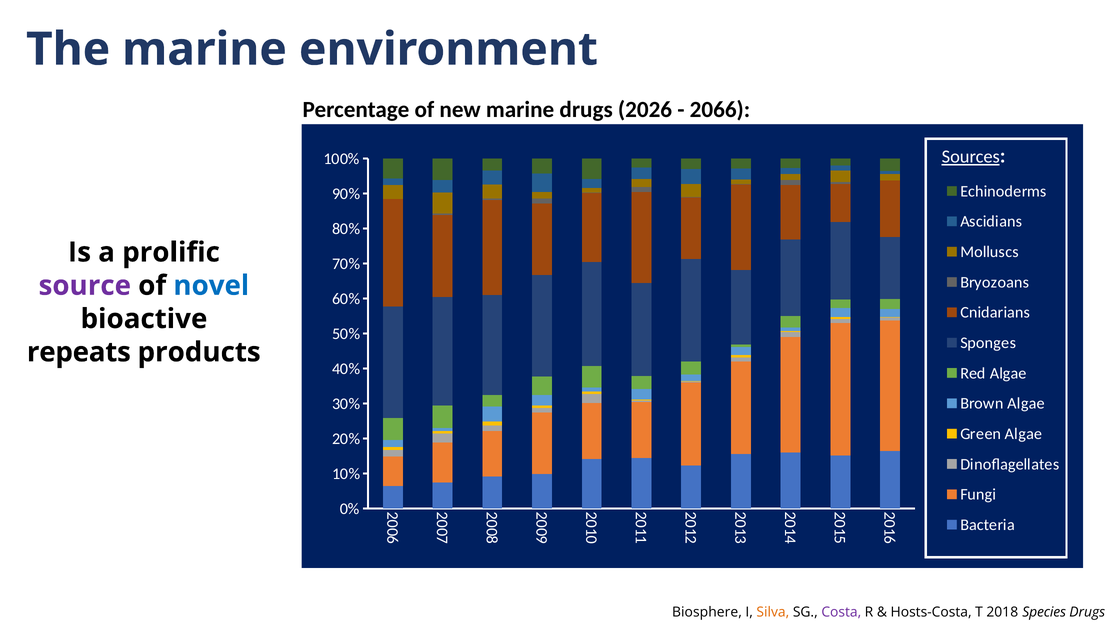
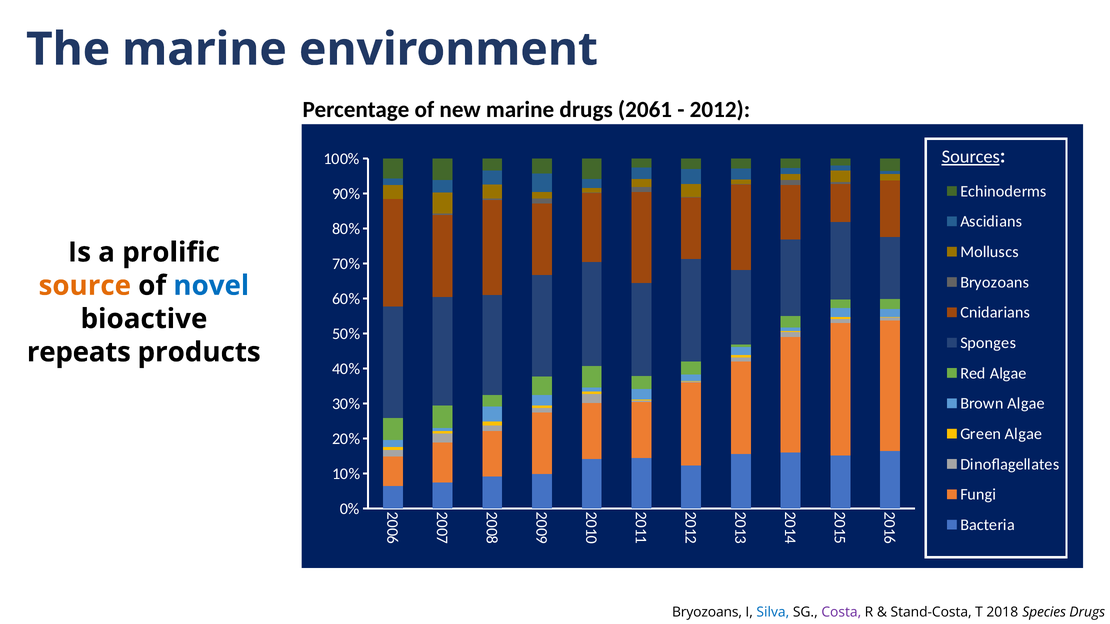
2026: 2026 -> 2061 (645, 109)
2066: 2066 -> 2012 (720, 109)
source colour: purple -> orange (85, 286)
Biosphere: Biosphere -> Bryozoans (707, 613)
Silva colour: orange -> blue (773, 613)
Hosts-Costa: Hosts-Costa -> Stand-Costa (931, 613)
